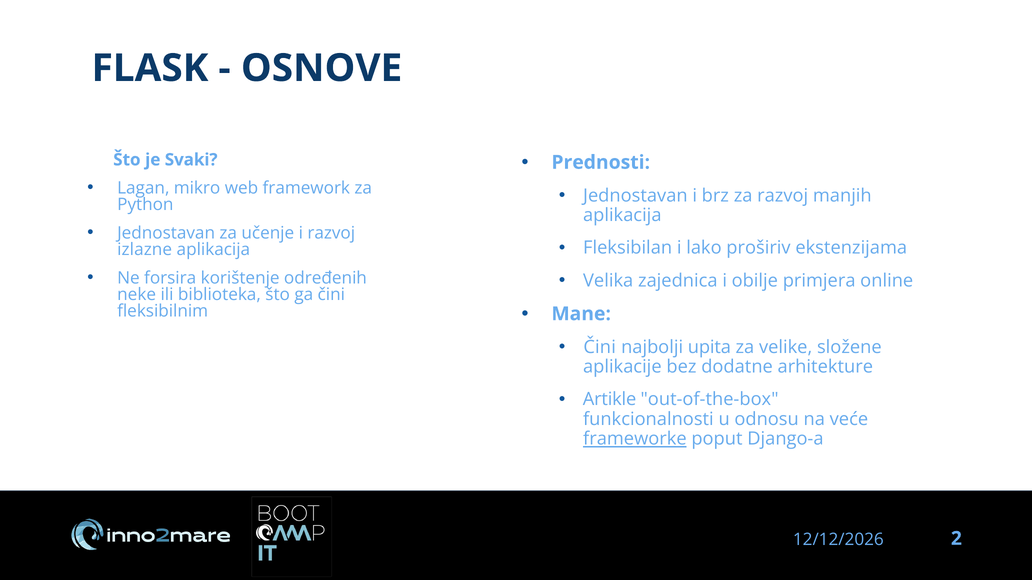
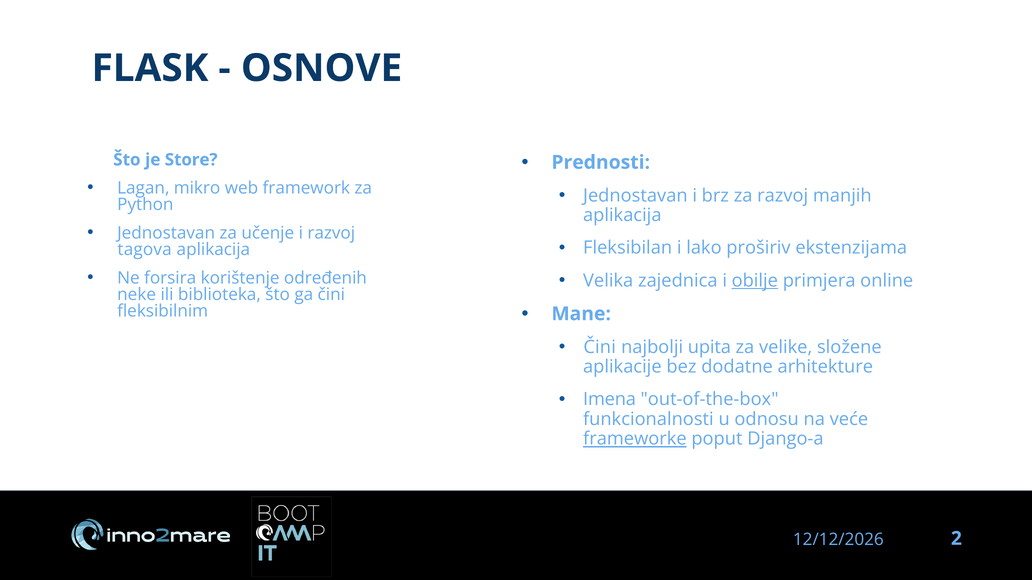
Svaki: Svaki -> Store (191, 160)
izlazne: izlazne -> tagova (145, 250)
obilje underline: none -> present (755, 281)
Artikle: Artikle -> Imena (610, 400)
